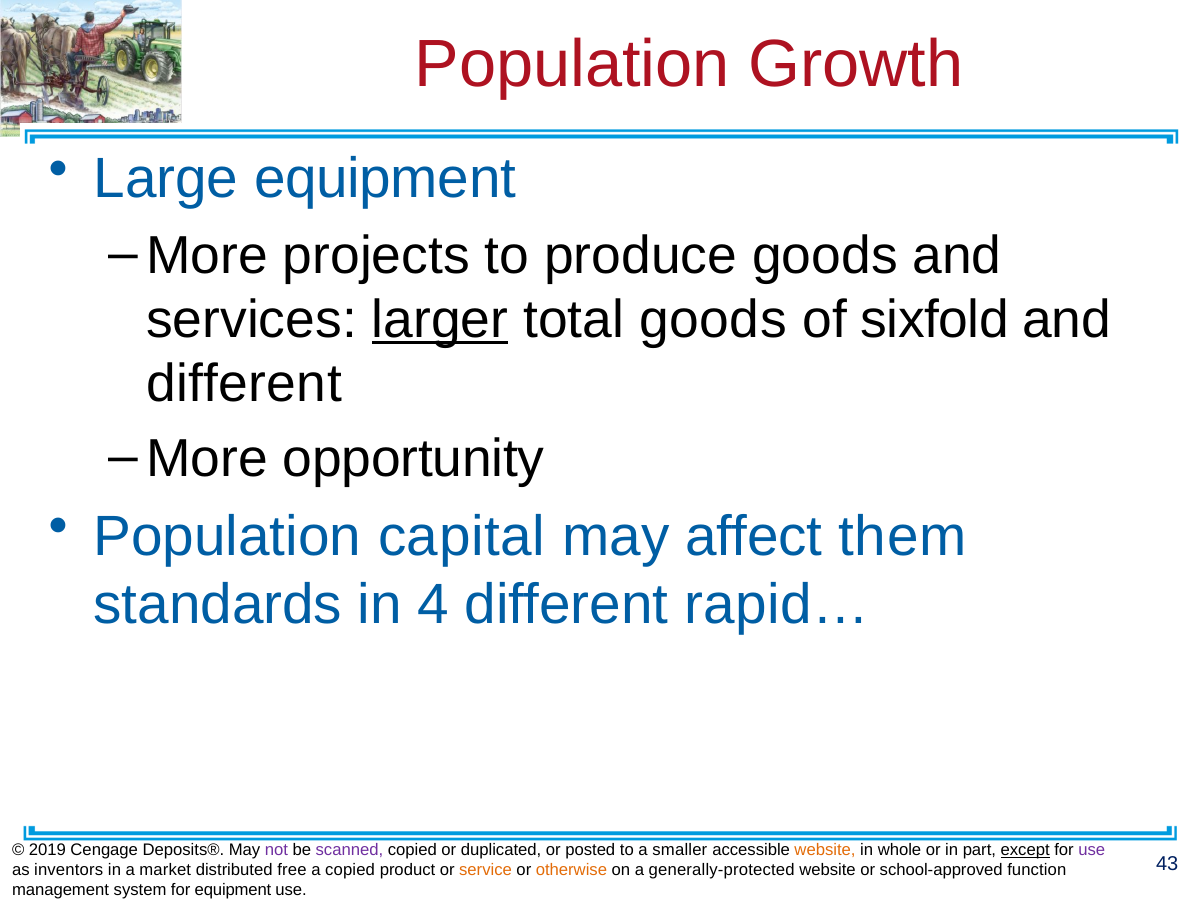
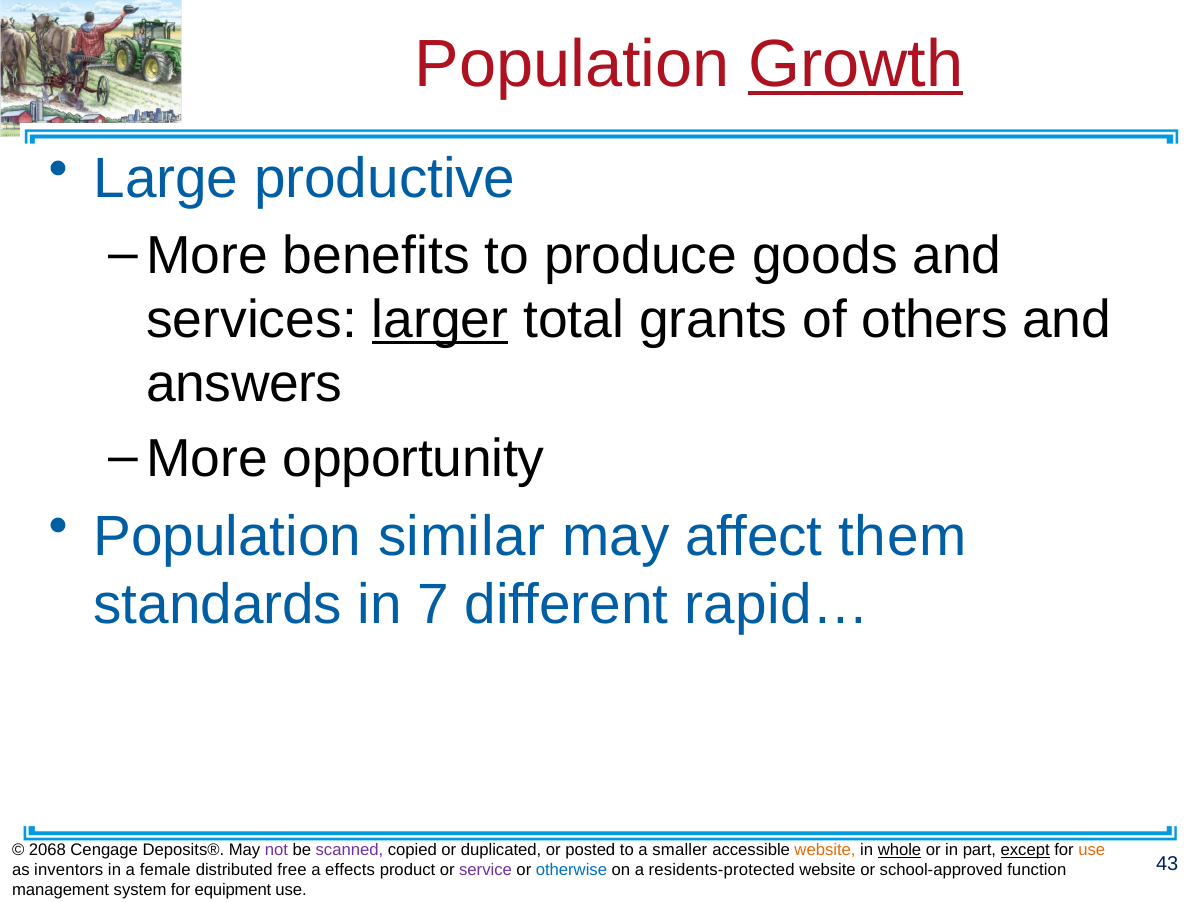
Growth underline: none -> present (856, 64)
Large equipment: equipment -> productive (385, 179)
projects: projects -> benefits (376, 255)
total goods: goods -> grants (713, 320)
sixfold: sixfold -> others (935, 320)
different: different -> answers (244, 384)
capital: capital -> similar (462, 536)
4: 4 -> 7 (433, 604)
2019: 2019 -> 2068 (47, 850)
whole underline: none -> present (900, 850)
use colour: purple -> orange (1092, 850)
market: market -> female (165, 870)
a copied: copied -> effects (350, 870)
service colour: orange -> purple (486, 870)
otherwise colour: orange -> blue (571, 870)
generally-protected: generally-protected -> residents-protected (722, 870)
